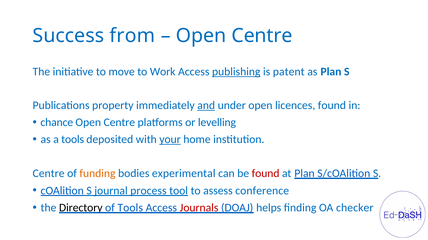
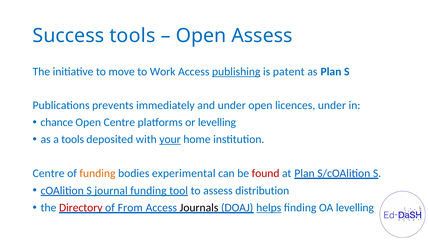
Success from: from -> tools (132, 36)
Centre: Centre -> Assess (262, 36)
property: property -> prevents (113, 106)
and underline: present -> none (206, 106)
licences found: found -> under (332, 106)
journal process: process -> funding (148, 191)
conference: conference -> distribution (262, 191)
Directory colour: black -> red (81, 208)
of Tools: Tools -> From (130, 208)
Journals colour: red -> black (199, 208)
helps underline: none -> present (269, 208)
OA checker: checker -> levelling (355, 208)
